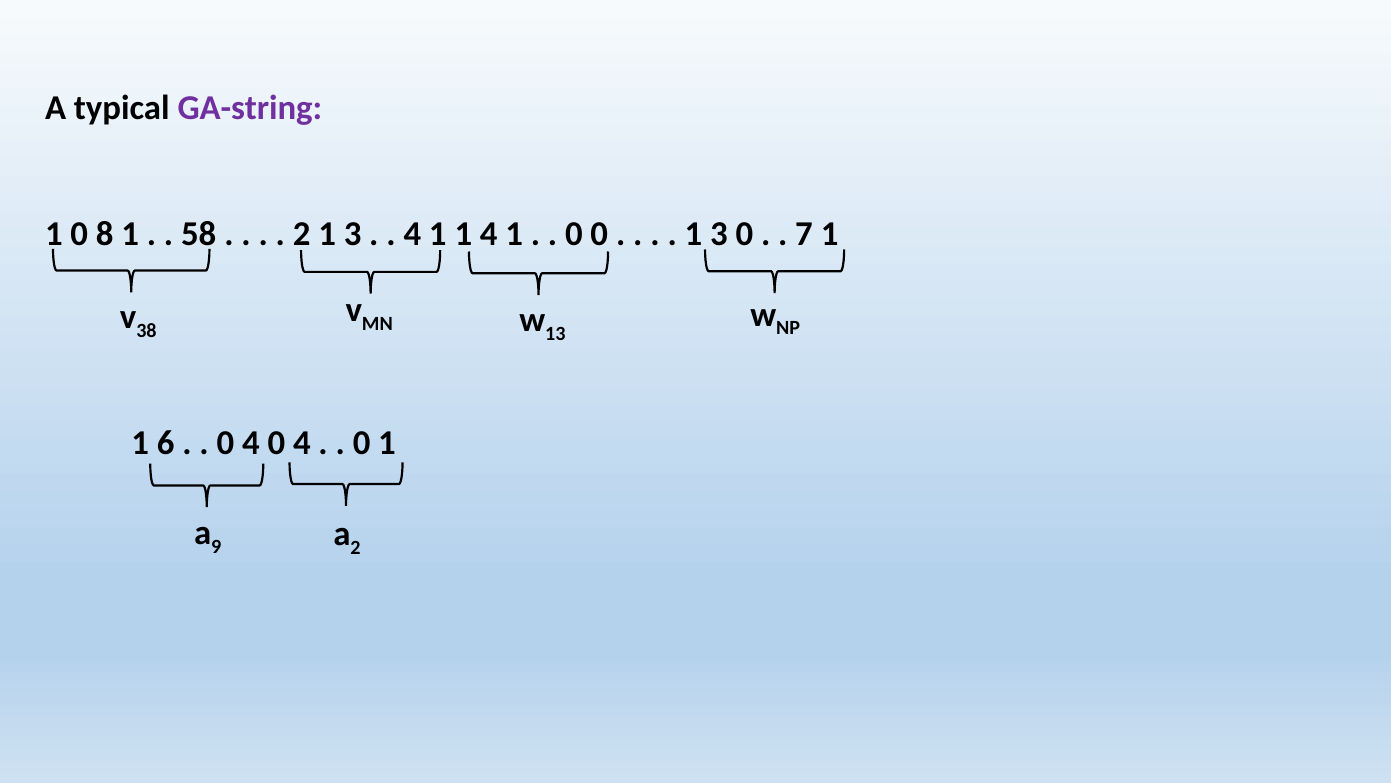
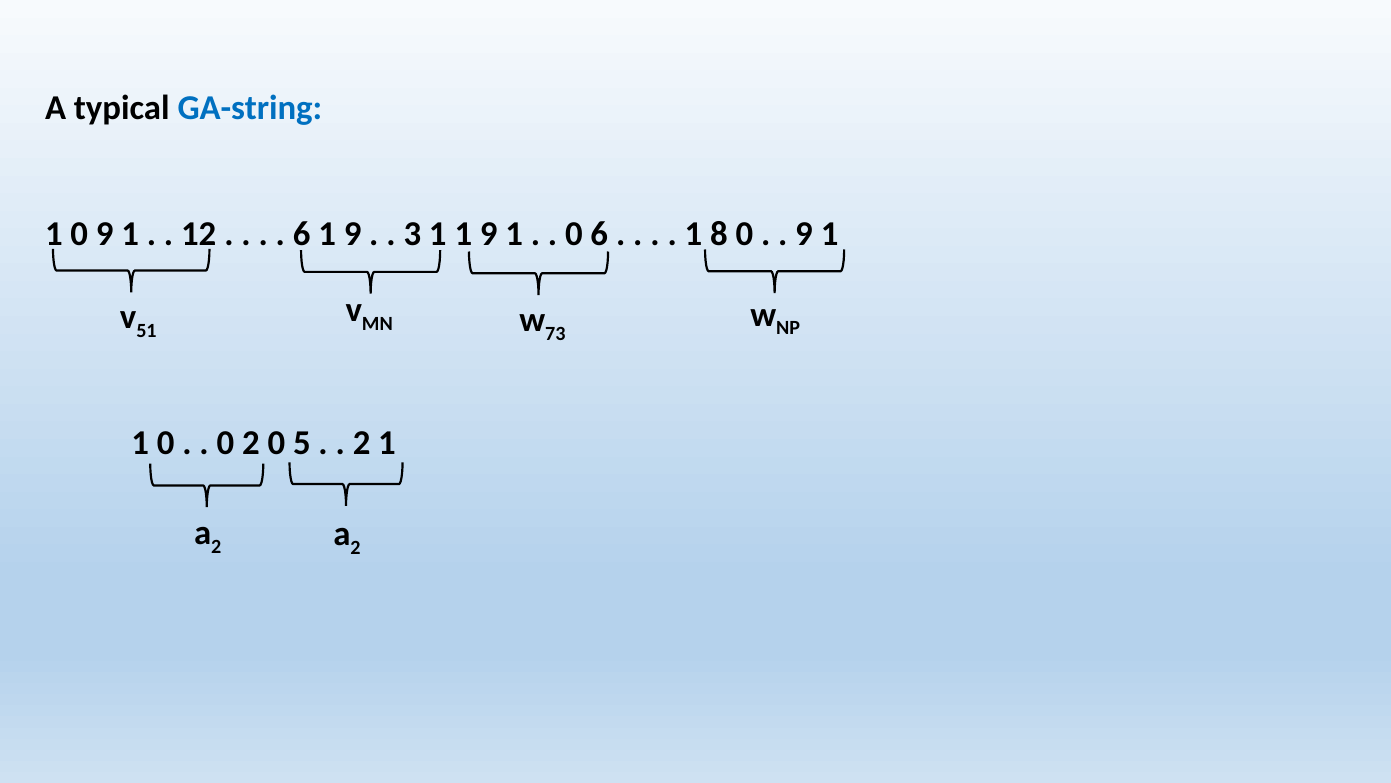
GA-string colour: purple -> blue (250, 108)
0 8: 8 -> 9 (105, 234)
58: 58 -> 12 (199, 234)
2: 2 -> 6 (302, 234)
3: 3 -> 9 (353, 234)
4: 4 -> 3 (412, 234)
1 1 4: 4 -> 9 (489, 234)
0 0: 0 -> 6 (599, 234)
3: 3 -> 8 (719, 234)
7: 7 -> 9 (804, 234)
13: 13 -> 73 (555, 333)
38: 38 -> 51 (146, 331)
6: 6 -> 0 (166, 442)
4: 4 -> 2 (251, 442)
4: 4 -> 5 (302, 442)
0: 0 -> 2 (362, 442)
9: 9 -> 2 (216, 546)
